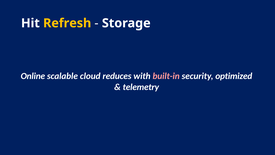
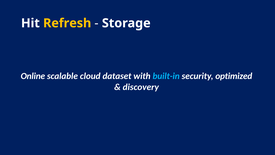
reduces: reduces -> dataset (117, 76)
built-in colour: pink -> light blue (166, 76)
telemetry: telemetry -> discovery (141, 87)
